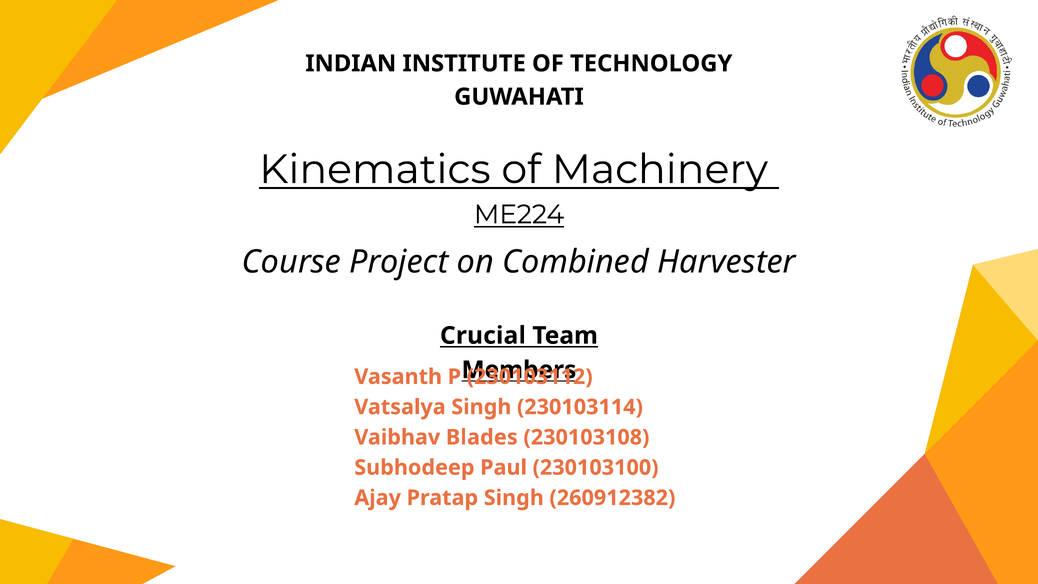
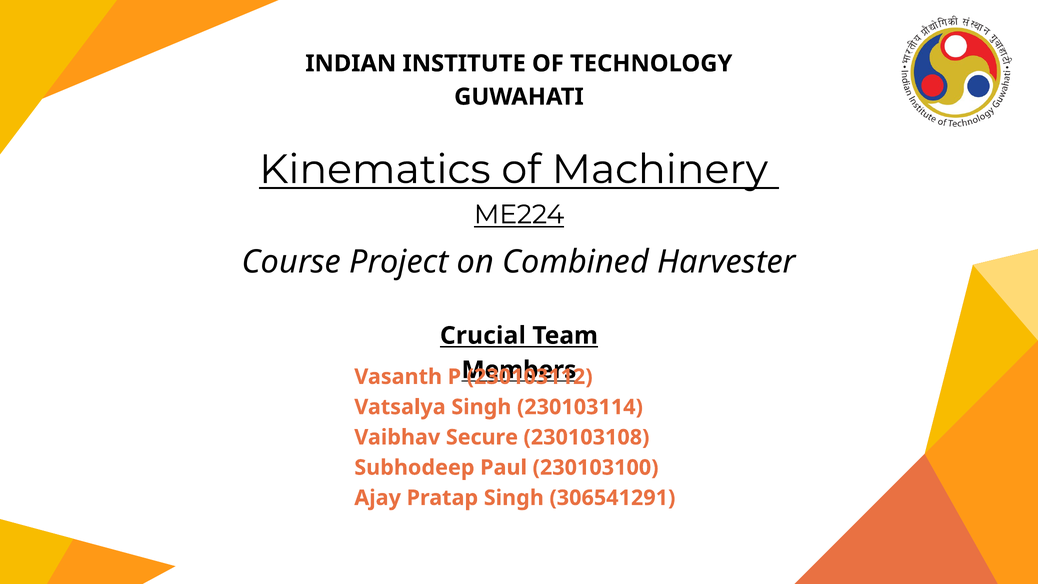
Blades: Blades -> Secure (482, 437)
260912382: 260912382 -> 306541291 (612, 498)
